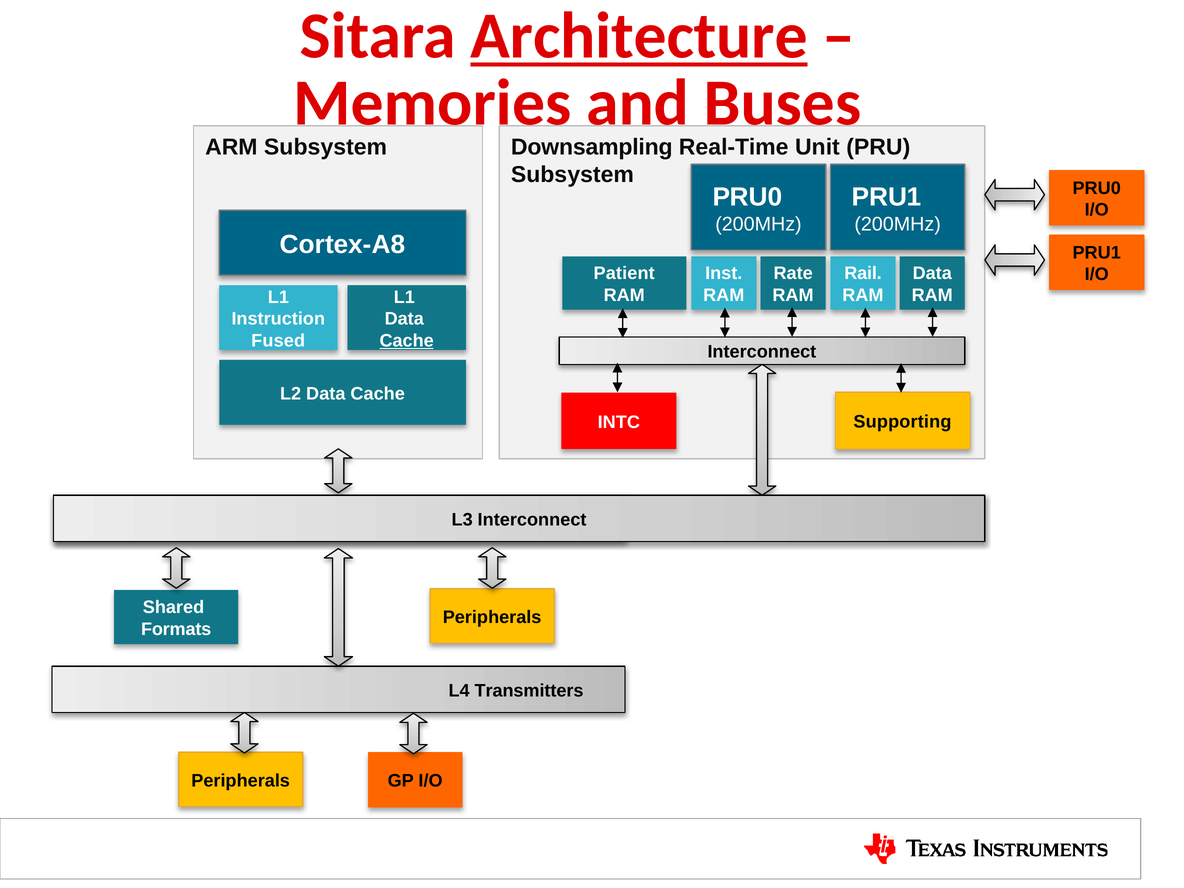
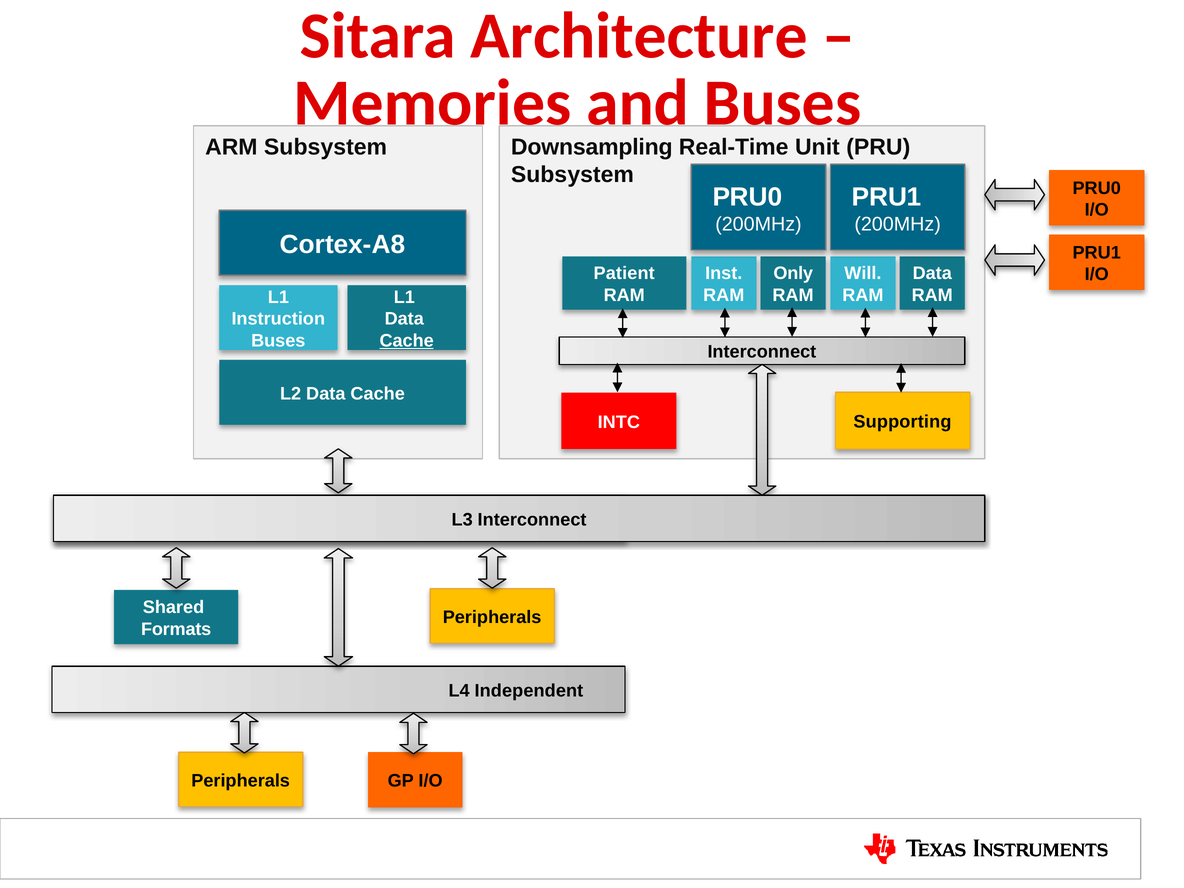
Architecture underline: present -> none (639, 36)
Rate: Rate -> Only (793, 273)
Rail: Rail -> Will (863, 273)
Fused: Fused -> Buses (278, 341)
Transmitters: Transmitters -> Independent (529, 691)
